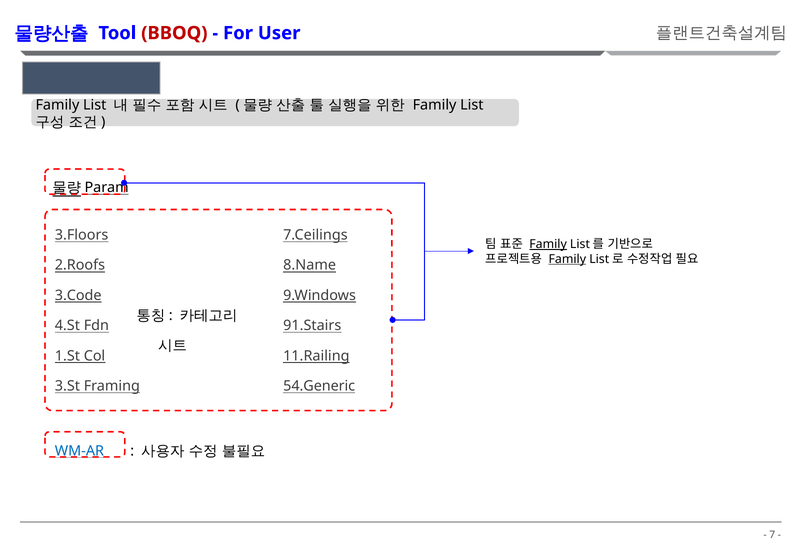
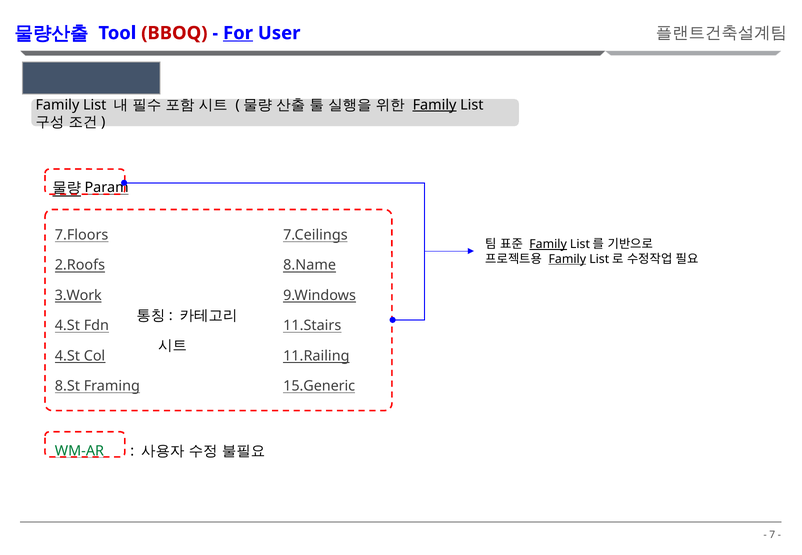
For underline: none -> present (238, 33)
Family underline: none -> present (435, 105)
3.Floors: 3.Floors -> 7.Floors (82, 235)
3.Code: 3.Code -> 3.Work (78, 296)
91.Stairs: 91.Stairs -> 11.Stairs (312, 326)
1.St: 1.St -> 4.St (67, 356)
3.St: 3.St -> 8.St (67, 386)
54.Generic: 54.Generic -> 15.Generic (319, 386)
WM-AR colour: blue -> green (79, 451)
